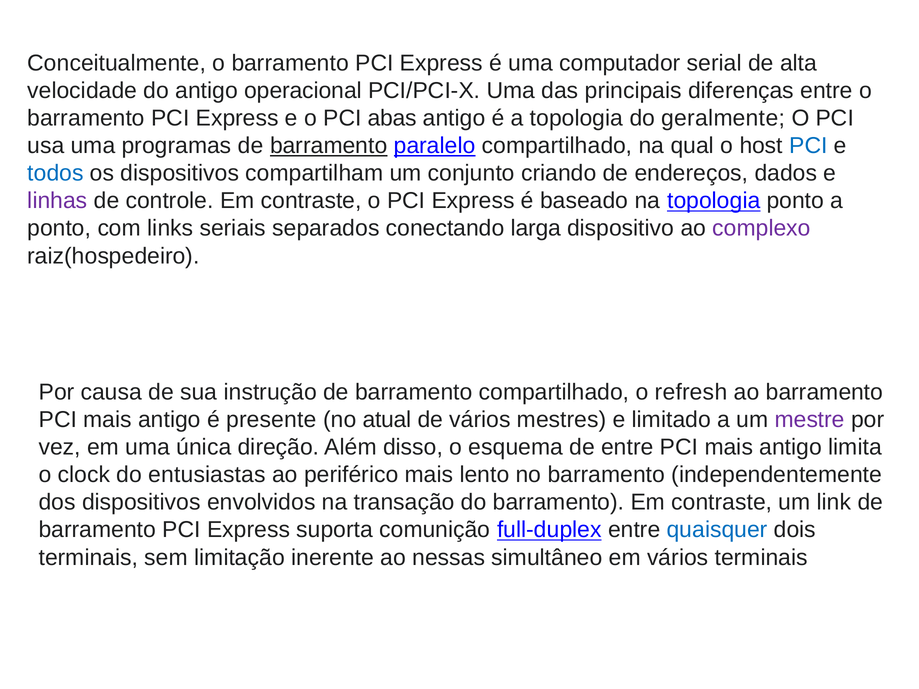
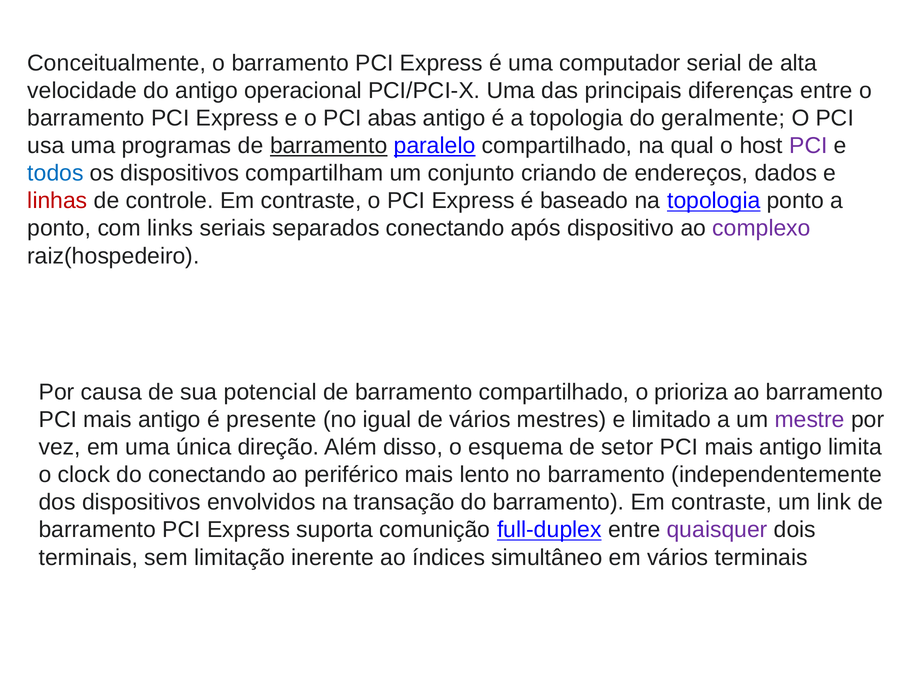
PCI colour: blue -> purple (808, 146)
linhas colour: purple -> red (57, 201)
larga: larga -> após (536, 228)
instrução: instrução -> potencial (270, 392)
refresh: refresh -> prioriza (691, 392)
atual: atual -> igual (387, 420)
de entre: entre -> setor (627, 447)
do entusiastas: entusiastas -> conectando (207, 475)
quaisquer colour: blue -> purple (717, 530)
nessas: nessas -> índices (449, 558)
